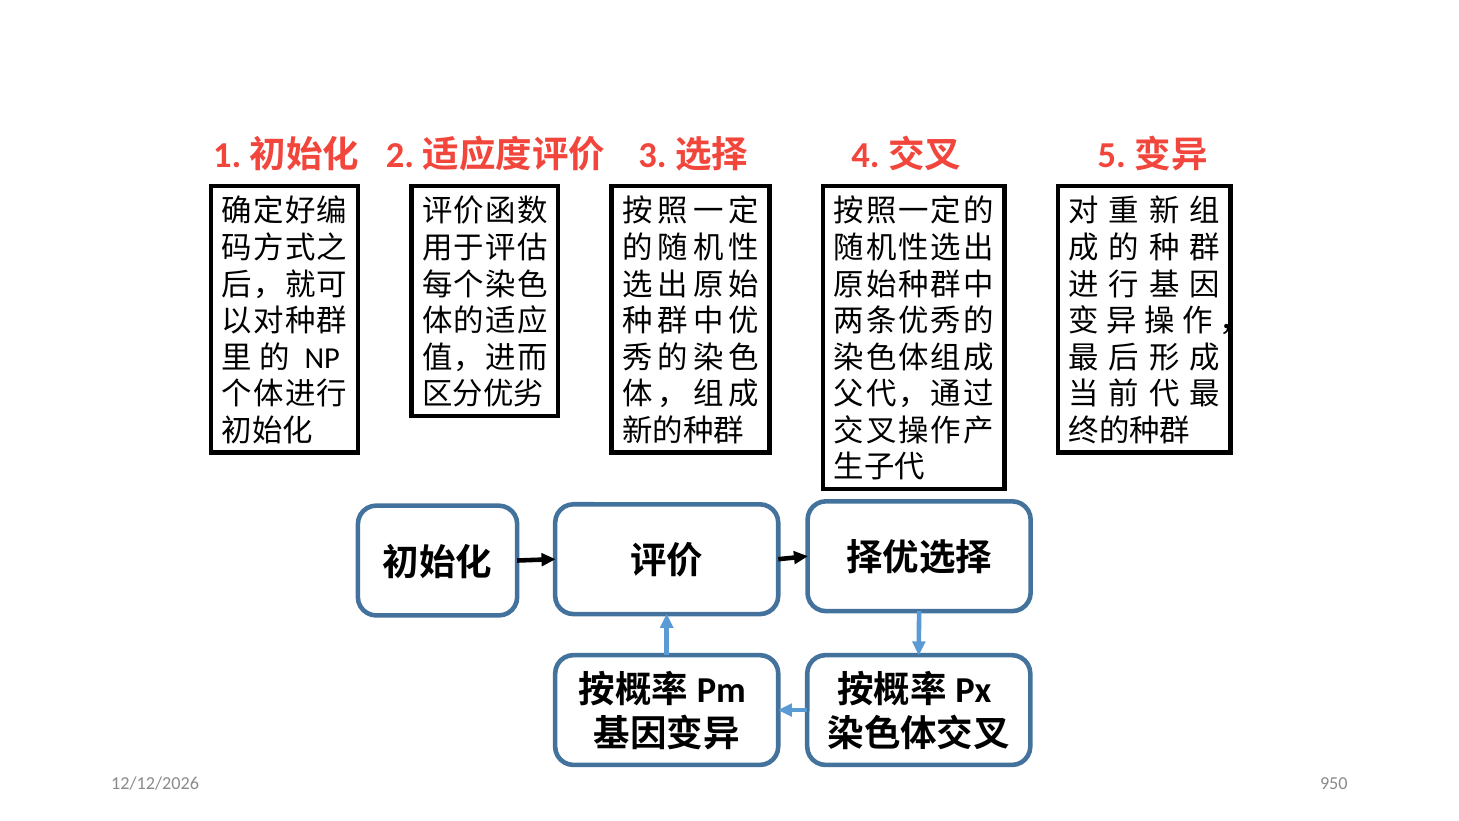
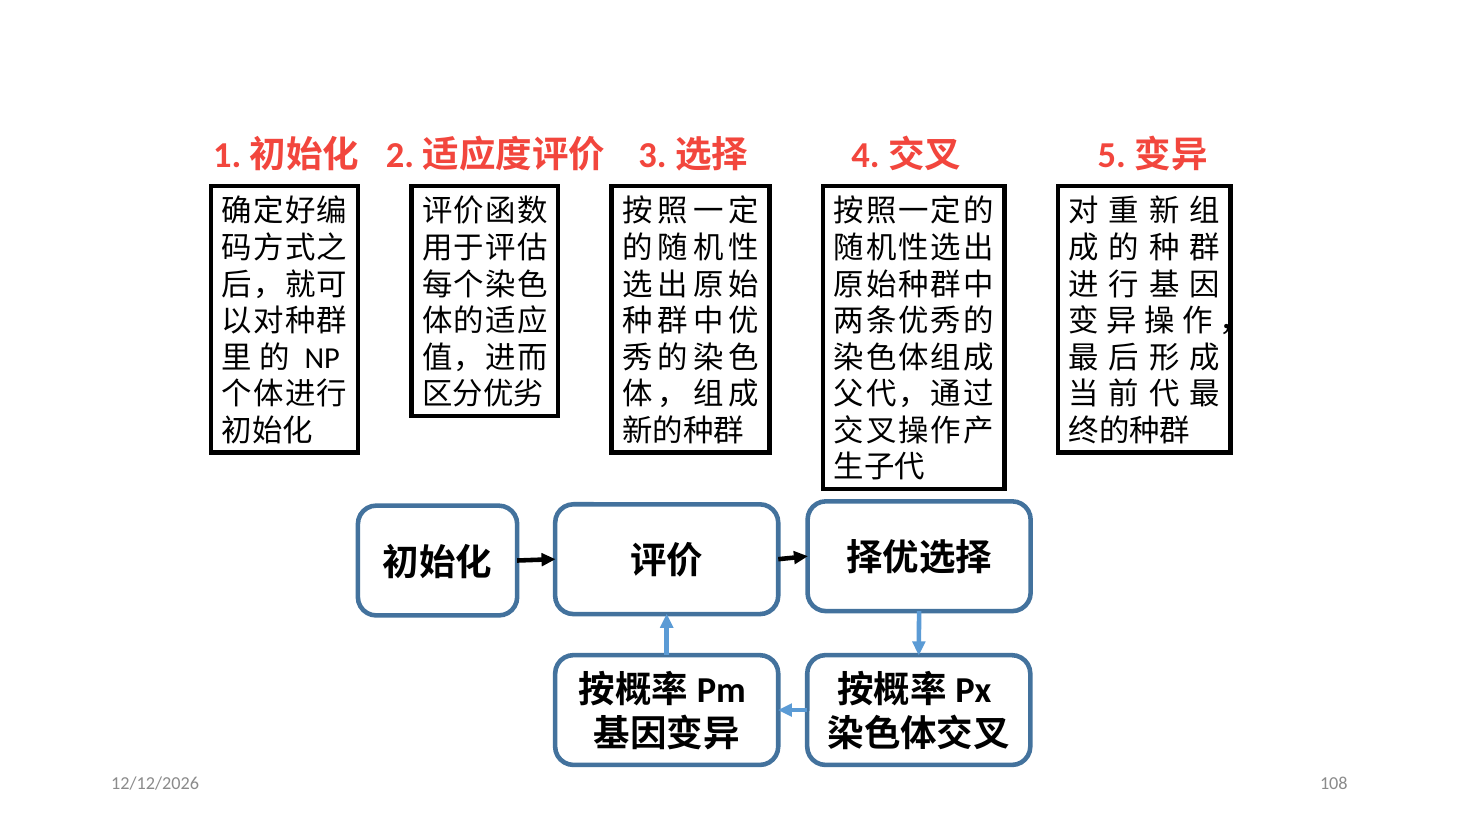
950: 950 -> 108 (1334, 784)
